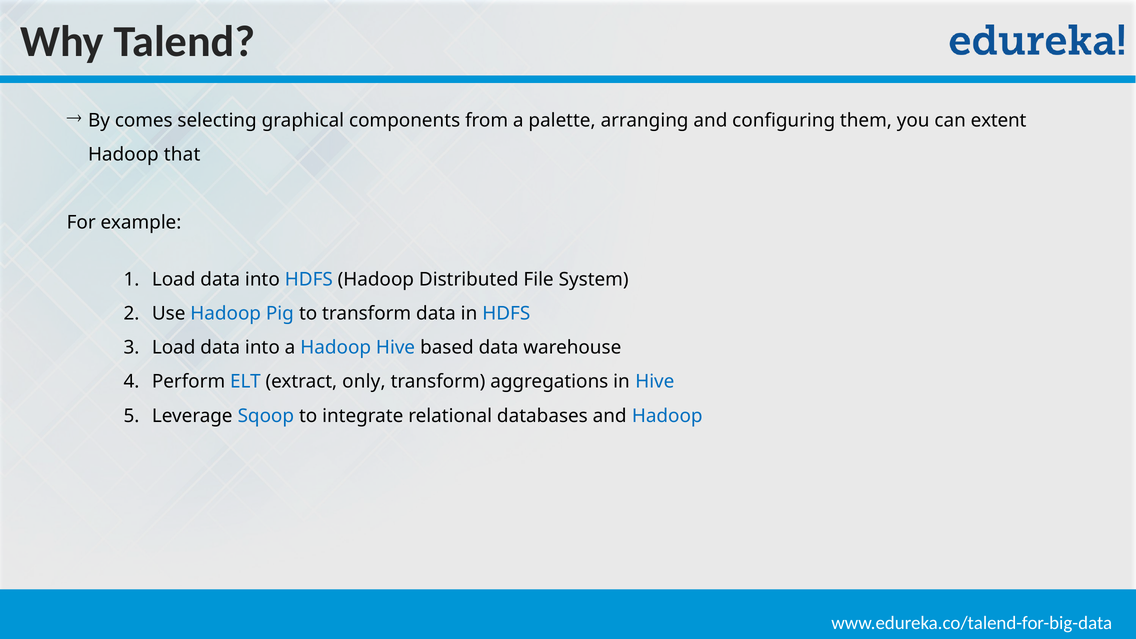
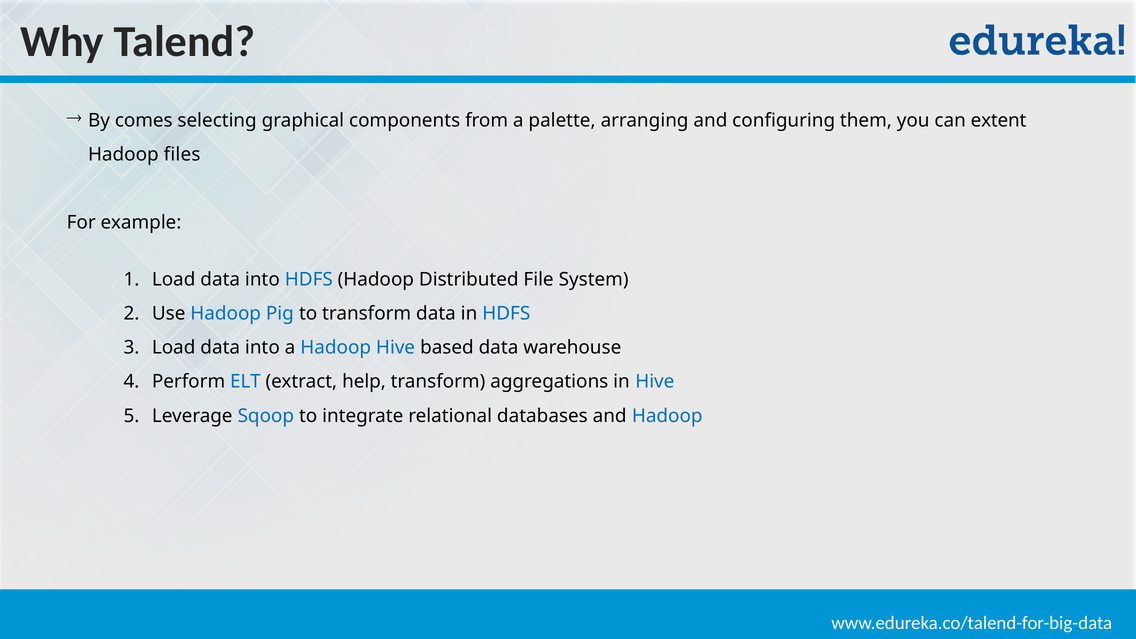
that: that -> files (182, 155)
only: only -> help (364, 382)
